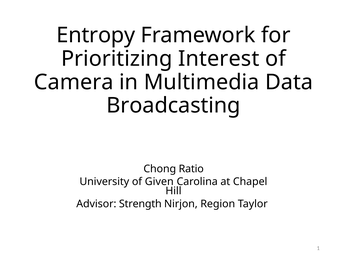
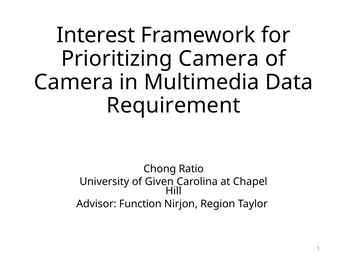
Entropy: Entropy -> Interest (96, 35)
Prioritizing Interest: Interest -> Camera (219, 59)
Broadcasting: Broadcasting -> Requirement (173, 106)
Strength: Strength -> Function (140, 204)
